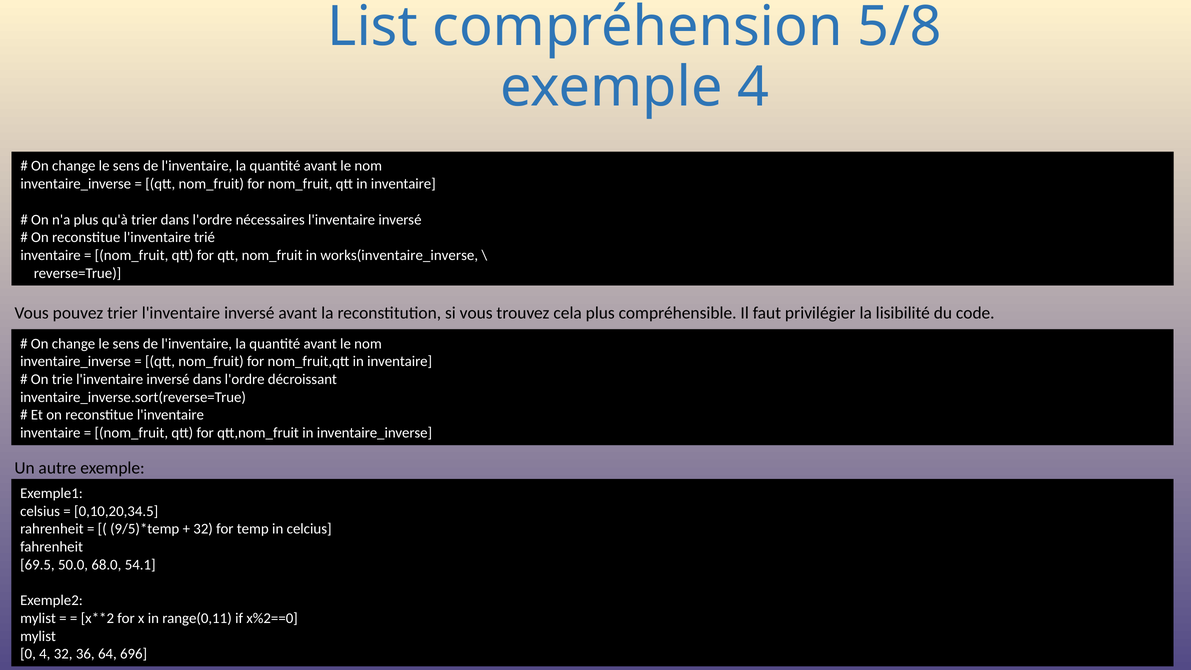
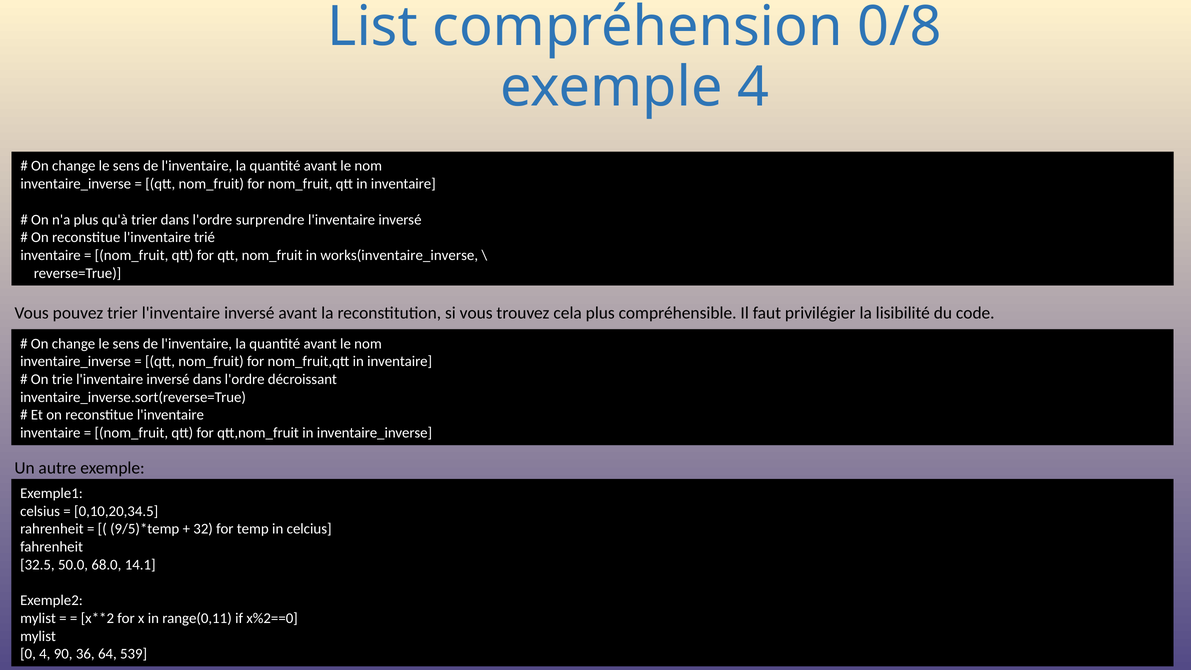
5/8: 5/8 -> 0/8 (899, 27)
nécessaires: nécessaires -> surprendre (270, 220)
69.5: 69.5 -> 32.5 (37, 565)
54.1: 54.1 -> 14.1 (140, 565)
4 32: 32 -> 90 (63, 654)
696: 696 -> 539 (134, 654)
